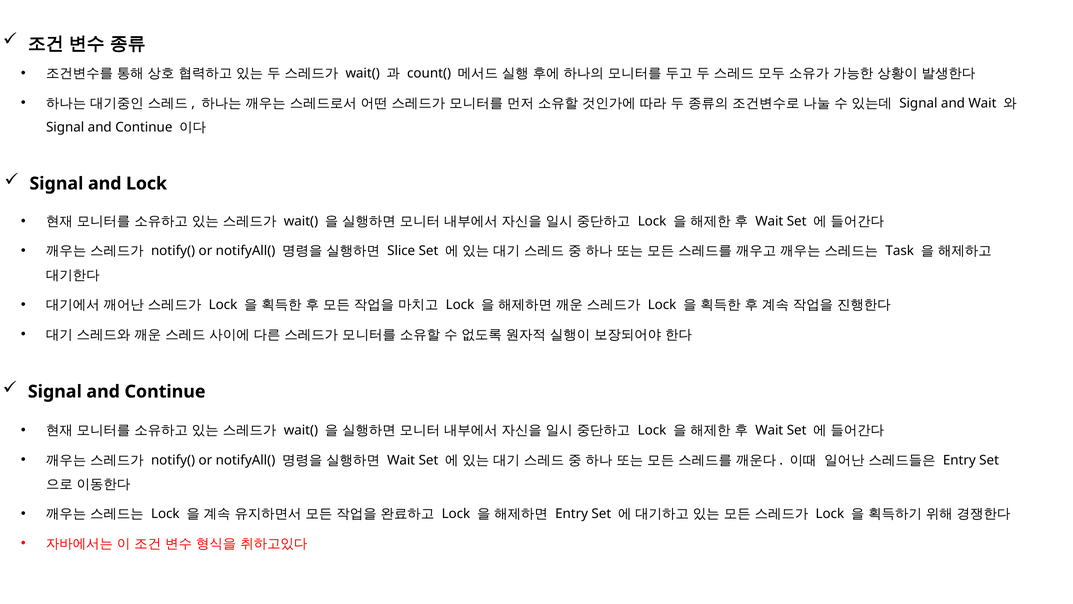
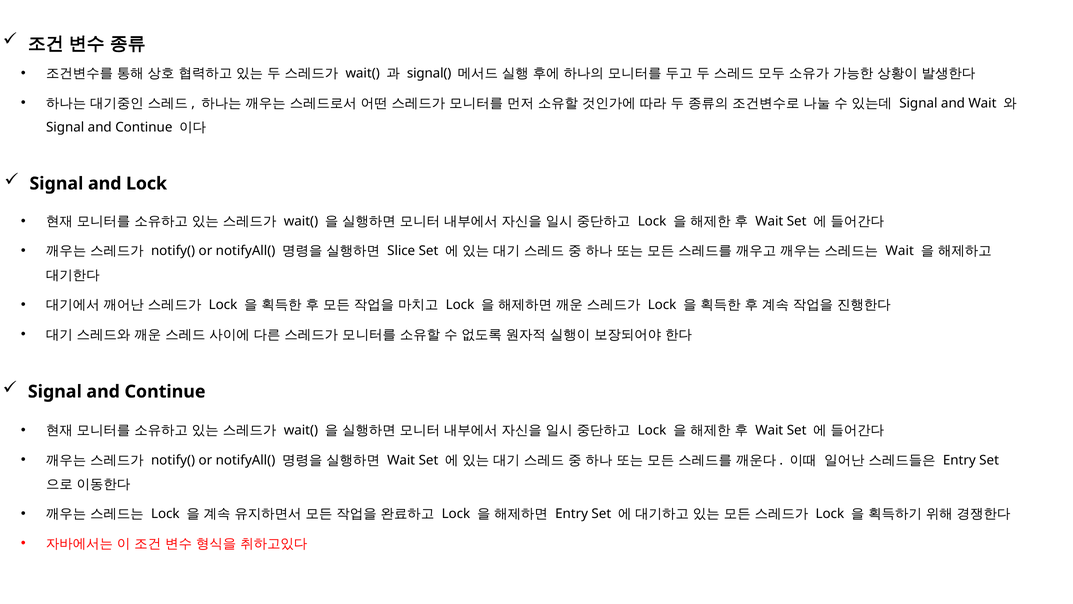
count(: count( -> signal( (429, 73)
Task: Task -> Wait (900, 251)
